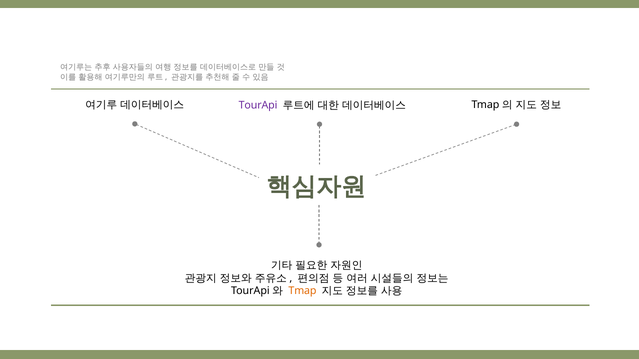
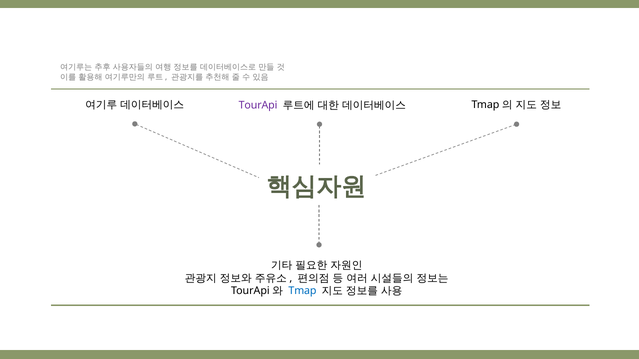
Tmap colour: orange -> blue (302, 291)
